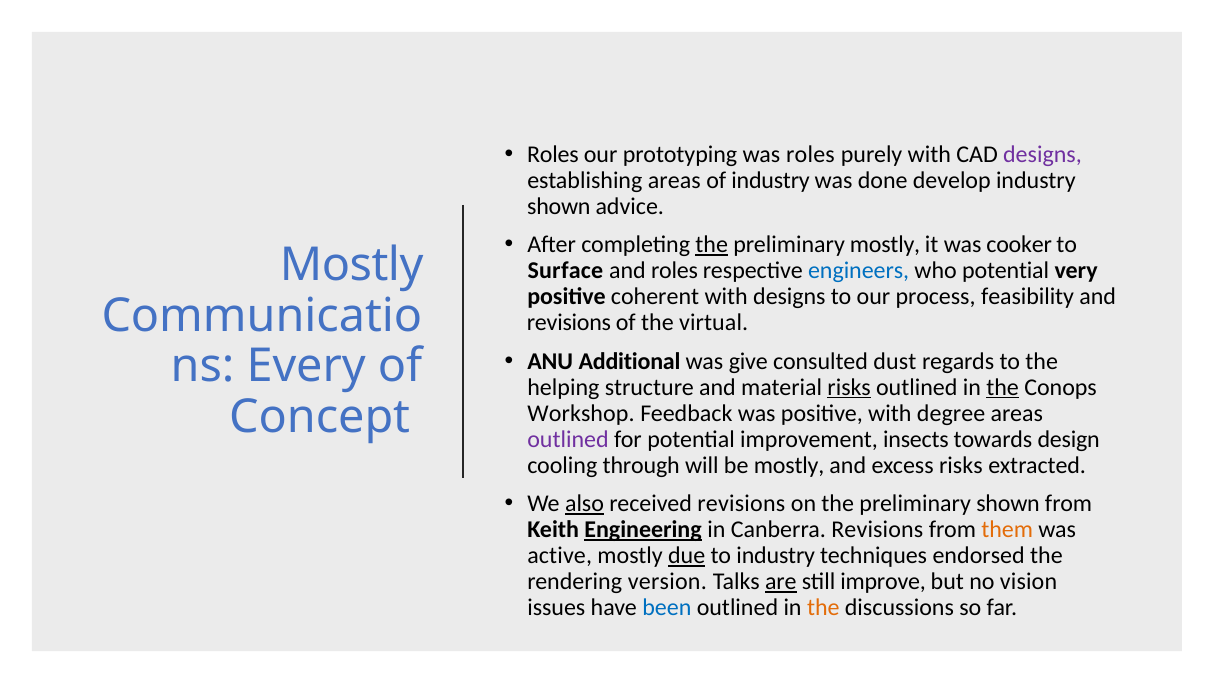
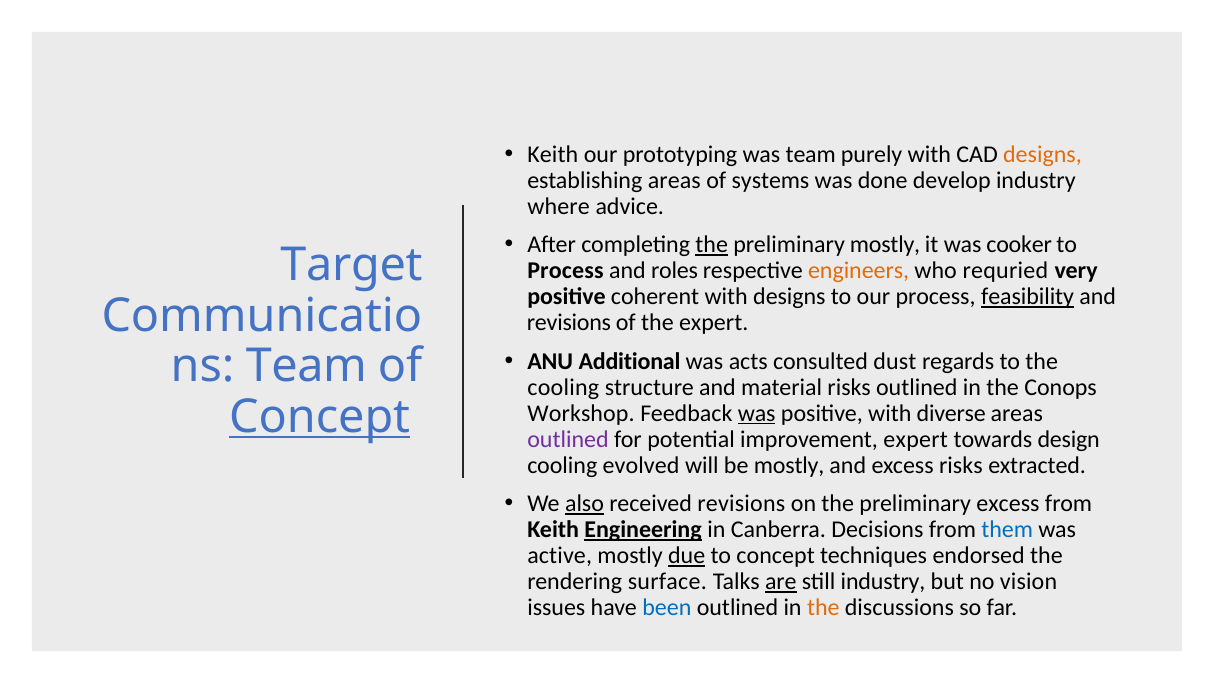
Roles: Roles -> Keith (553, 154)
was roles: roles -> team (811, 154)
designs colour: purple -> orange (1042, 154)
of industry: industry -> systems (771, 180)
shown: shown -> where (559, 206)
Mostly: Mostly -> Target (352, 265)
Surface: Surface -> Process (565, 271)
engineers colour: blue -> orange (859, 271)
who potential: potential -> requried (1005, 271)
feasibility underline: none -> present (1028, 297)
the virtual: virtual -> expert (714, 323)
give: give -> acts (748, 361)
Every: Every -> Team (306, 366)
helping: helping -> cooling (563, 387)
risks underline: present -> none (849, 387)
the underline: present -> none (1003, 387)
was underline: none -> present (757, 413)
degree: degree -> diverse (951, 413)
Concept underline: none -> present (320, 417)
improvement insects: insects -> expert (916, 439)
through: through -> evolved (641, 465)
preliminary shown: shown -> excess (1008, 504)
Canberra Revisions: Revisions -> Decisions (877, 530)
them colour: orange -> blue (1007, 530)
to industry: industry -> concept (776, 556)
version: version -> surface (667, 581)
still improve: improve -> industry (883, 581)
